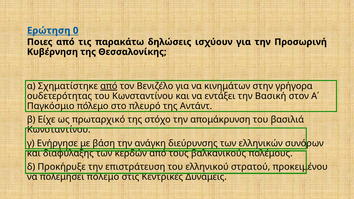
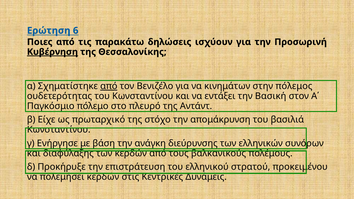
0: 0 -> 6 (76, 31)
Κυβέρνηση underline: none -> present (52, 52)
γρήγορα: γρήγορα -> πόλεμος (294, 86)
πολεμήσει πόλεμο: πόλεμο -> κερδών (103, 177)
